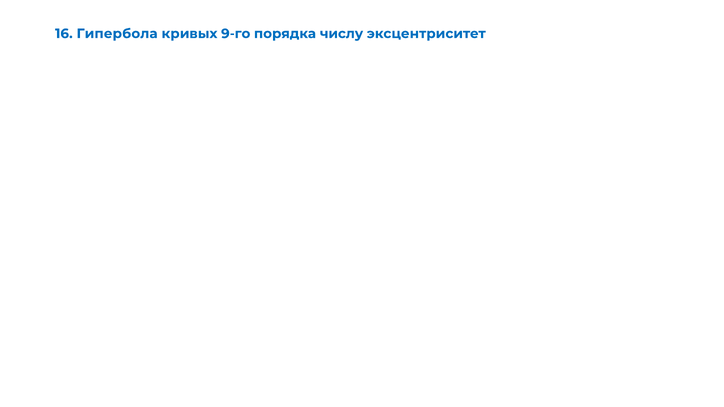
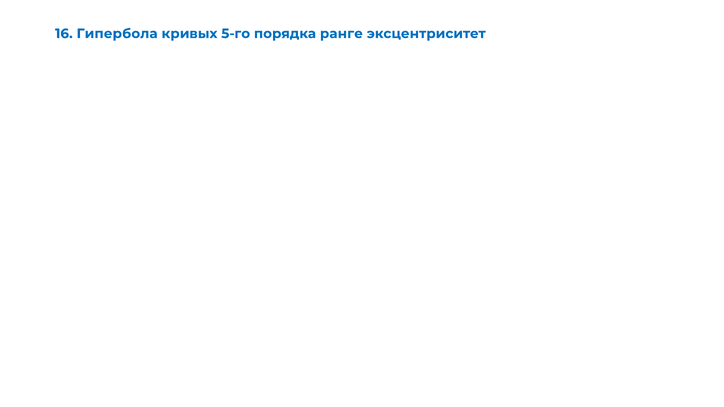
9-го: 9-го -> 5-го (236, 34)
числу: числу -> ранге (341, 34)
